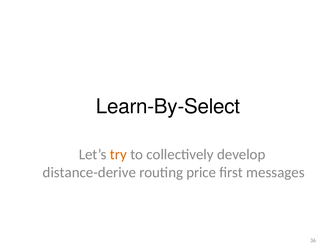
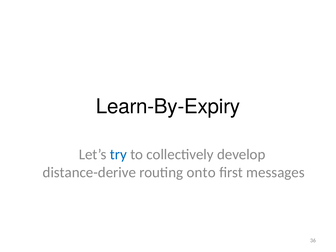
Learn-By-Select: Learn-By-Select -> Learn-By-Expiry (168, 107)
try colour: orange -> blue (118, 154)
price: price -> onto (201, 172)
